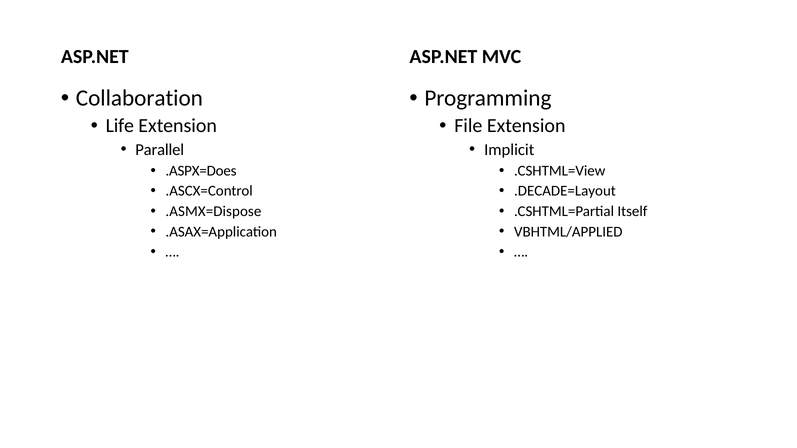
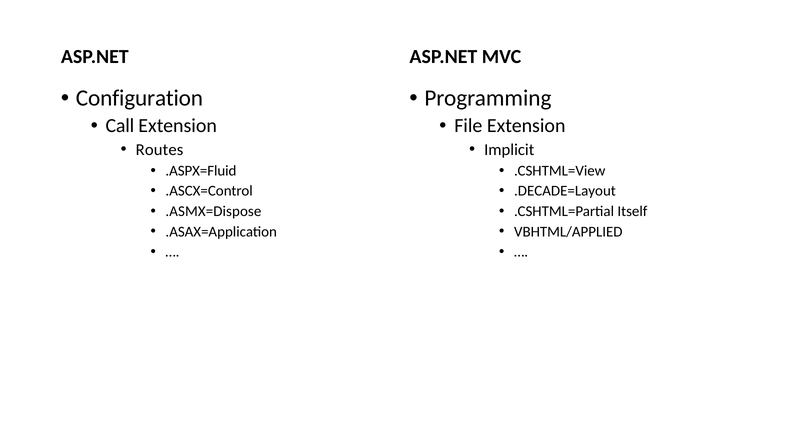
Collaboration: Collaboration -> Configuration (139, 98)
Life: Life -> Call (120, 126)
Parallel: Parallel -> Routes (160, 150)
.ASPX=Does: .ASPX=Does -> .ASPX=Fluid (201, 171)
